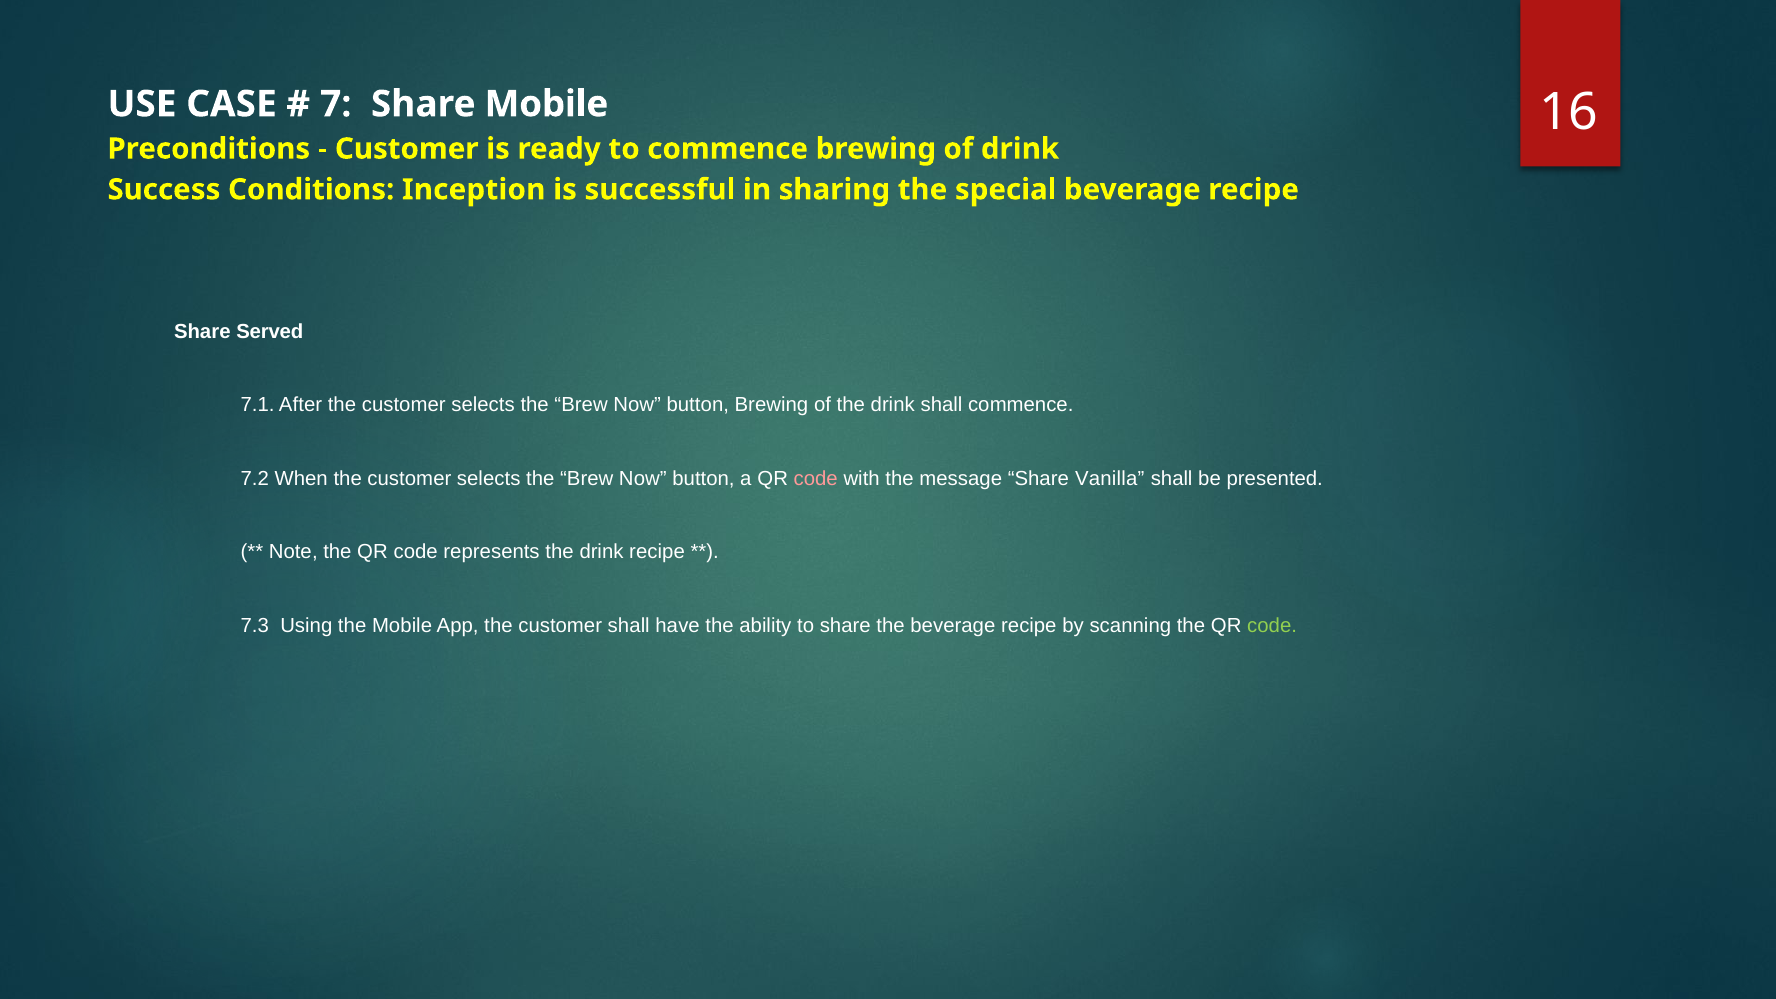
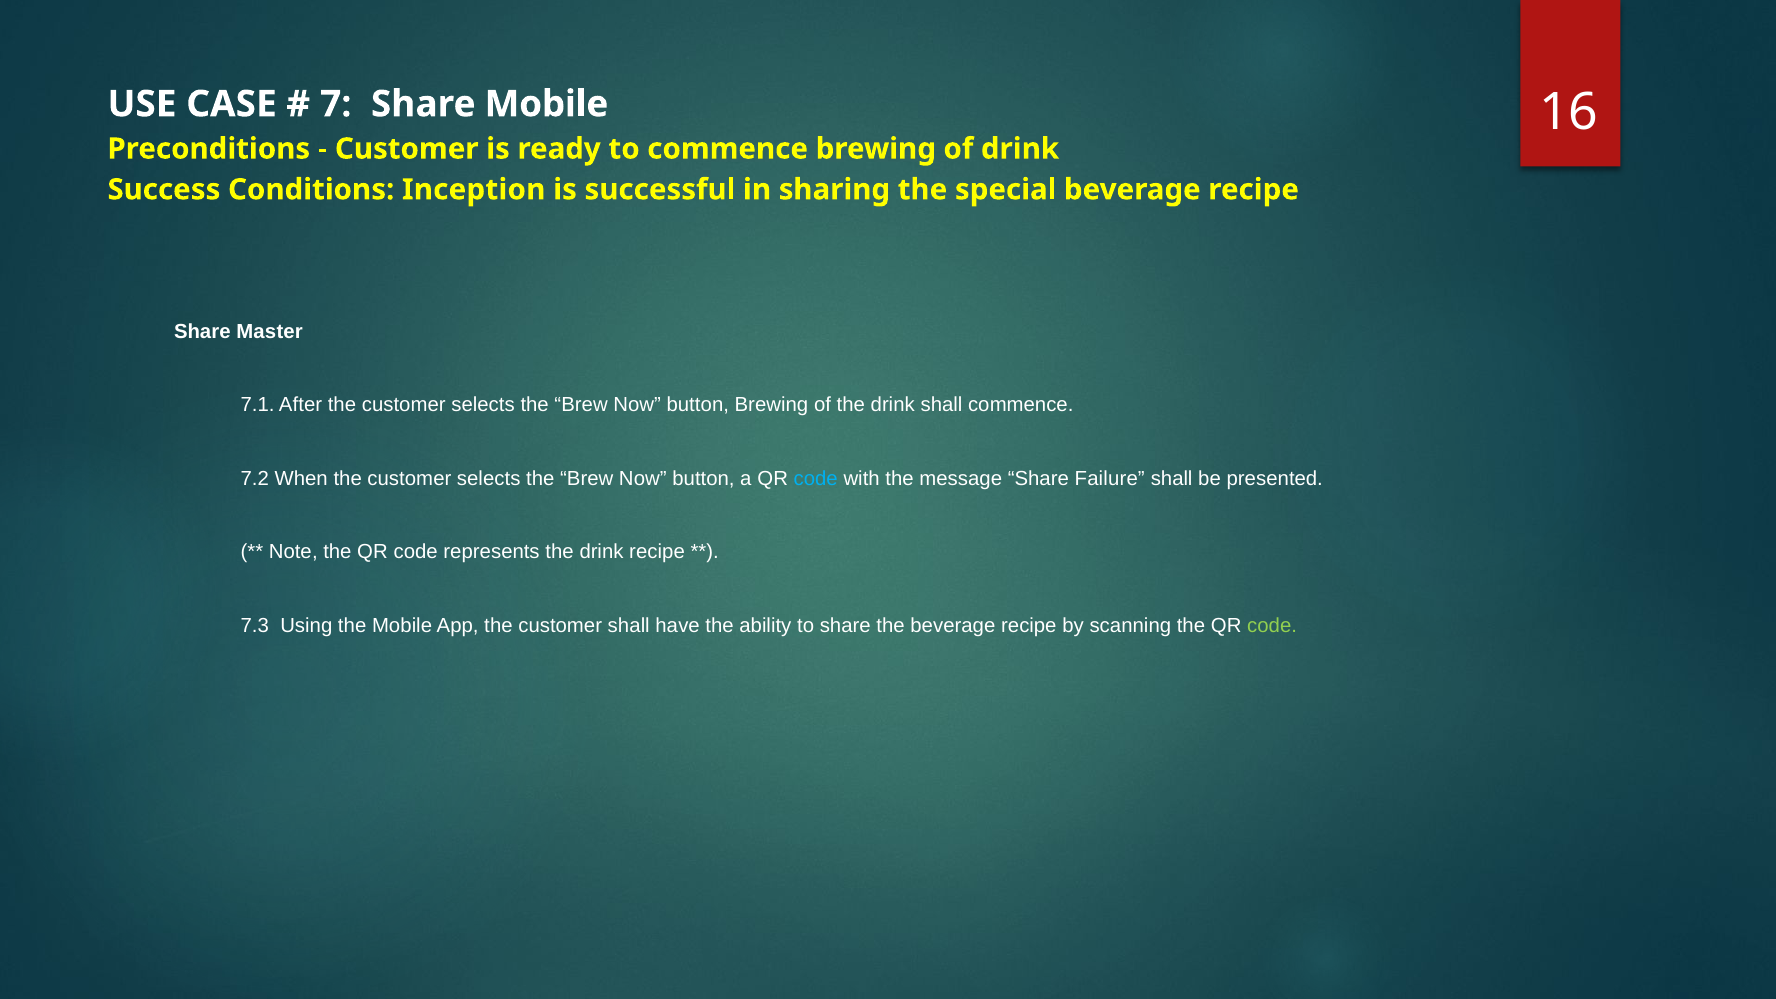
Served: Served -> Master (270, 332)
code colour: pink -> light blue (816, 478)
Vanilla: Vanilla -> Failure (1110, 478)
